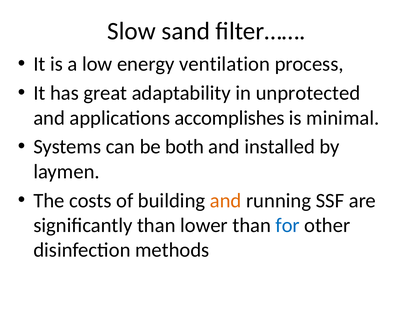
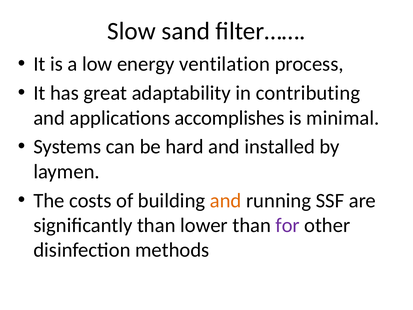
unprotected: unprotected -> contributing (308, 93)
both: both -> hard (185, 147)
for colour: blue -> purple (288, 225)
